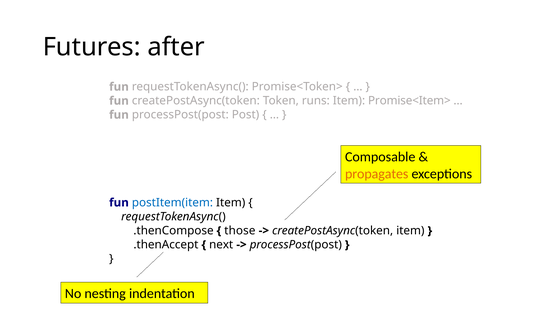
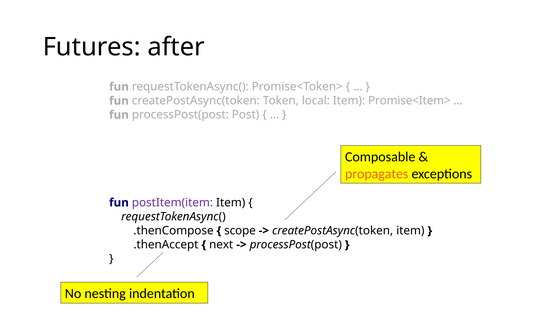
runs: runs -> local (316, 101)
postItem(item colour: blue -> purple (172, 203)
those: those -> scope (240, 231)
